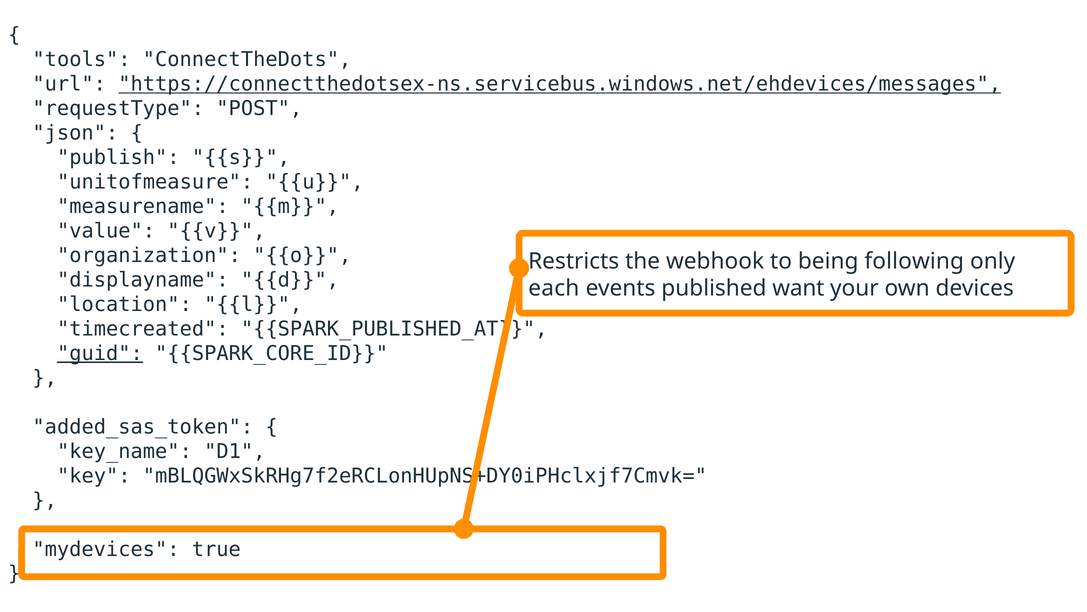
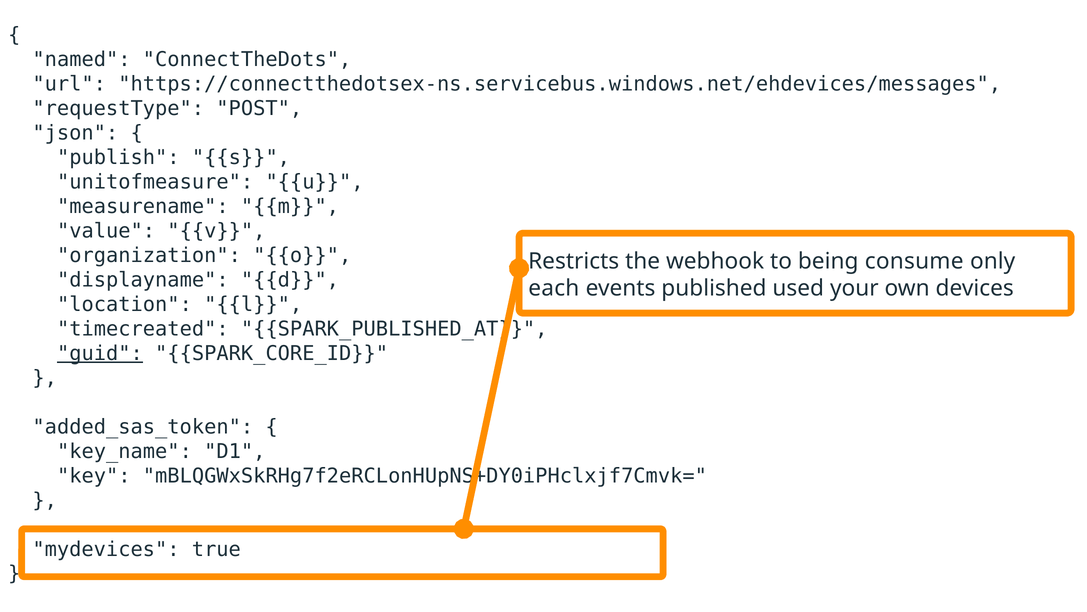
tools: tools -> named (82, 60)
https://connectthedotsex-ns.servicebus.windows.net/ehdevices/messages underline: present -> none (560, 84)
following: following -> consume (914, 261)
want: want -> used (798, 288)
